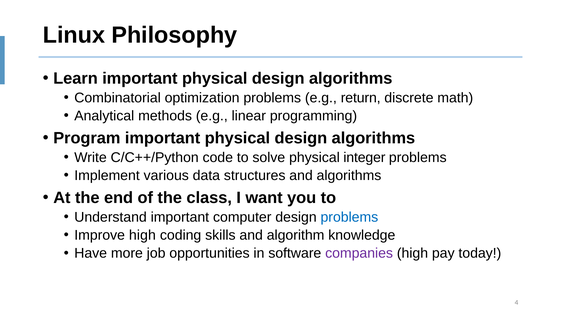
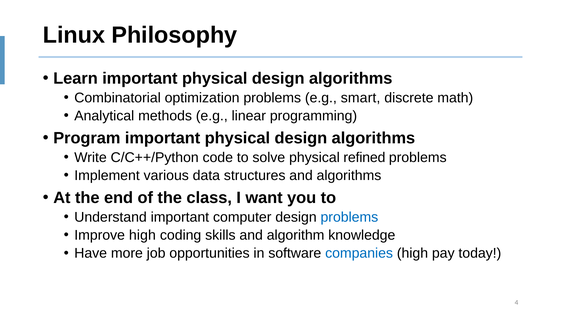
return: return -> smart (361, 98)
integer: integer -> refined (364, 157)
companies colour: purple -> blue (359, 253)
